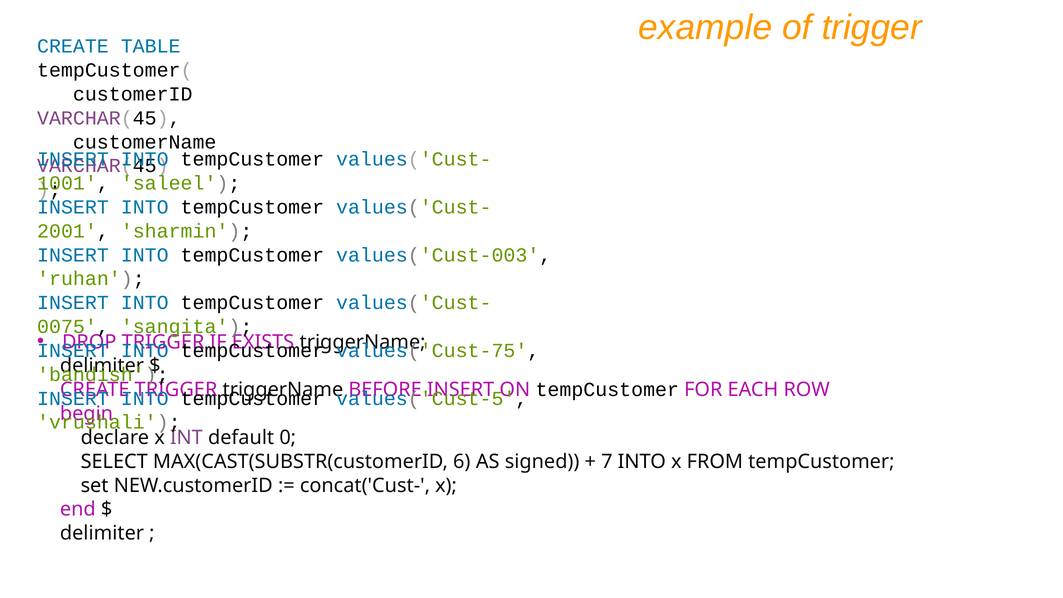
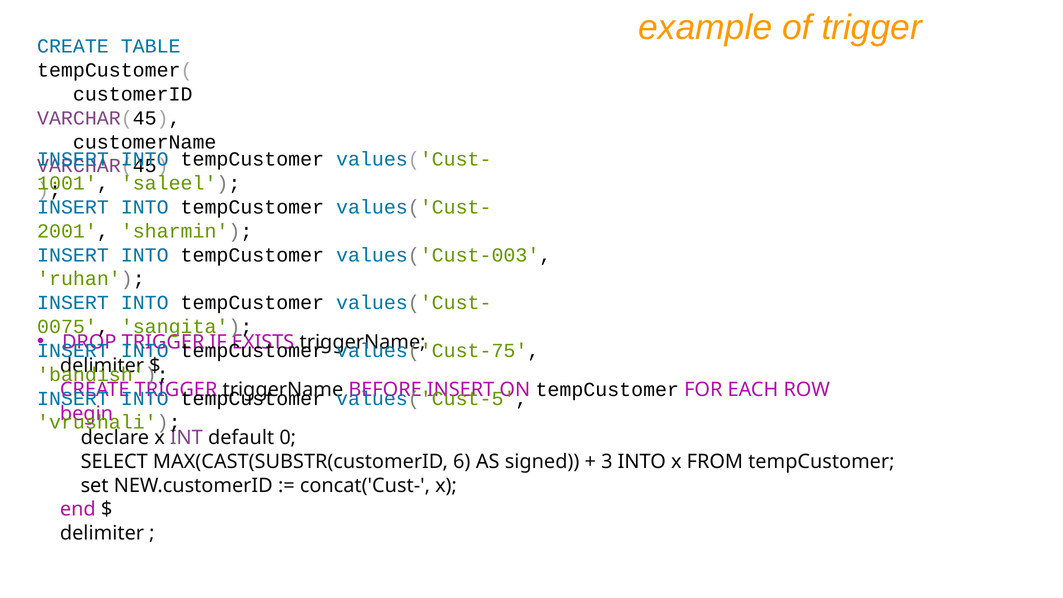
7: 7 -> 3 (607, 462)
